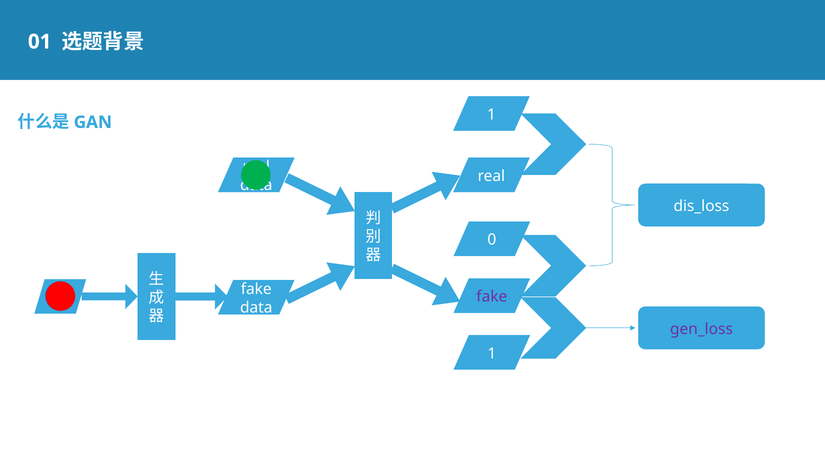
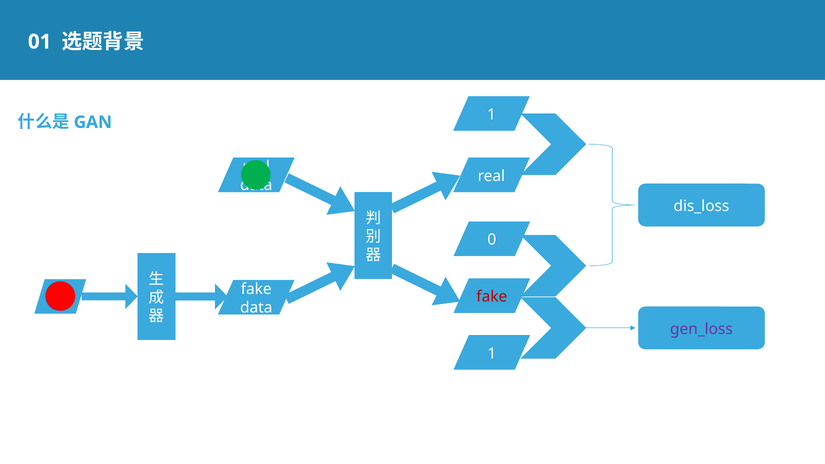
fake colour: purple -> red (492, 297)
